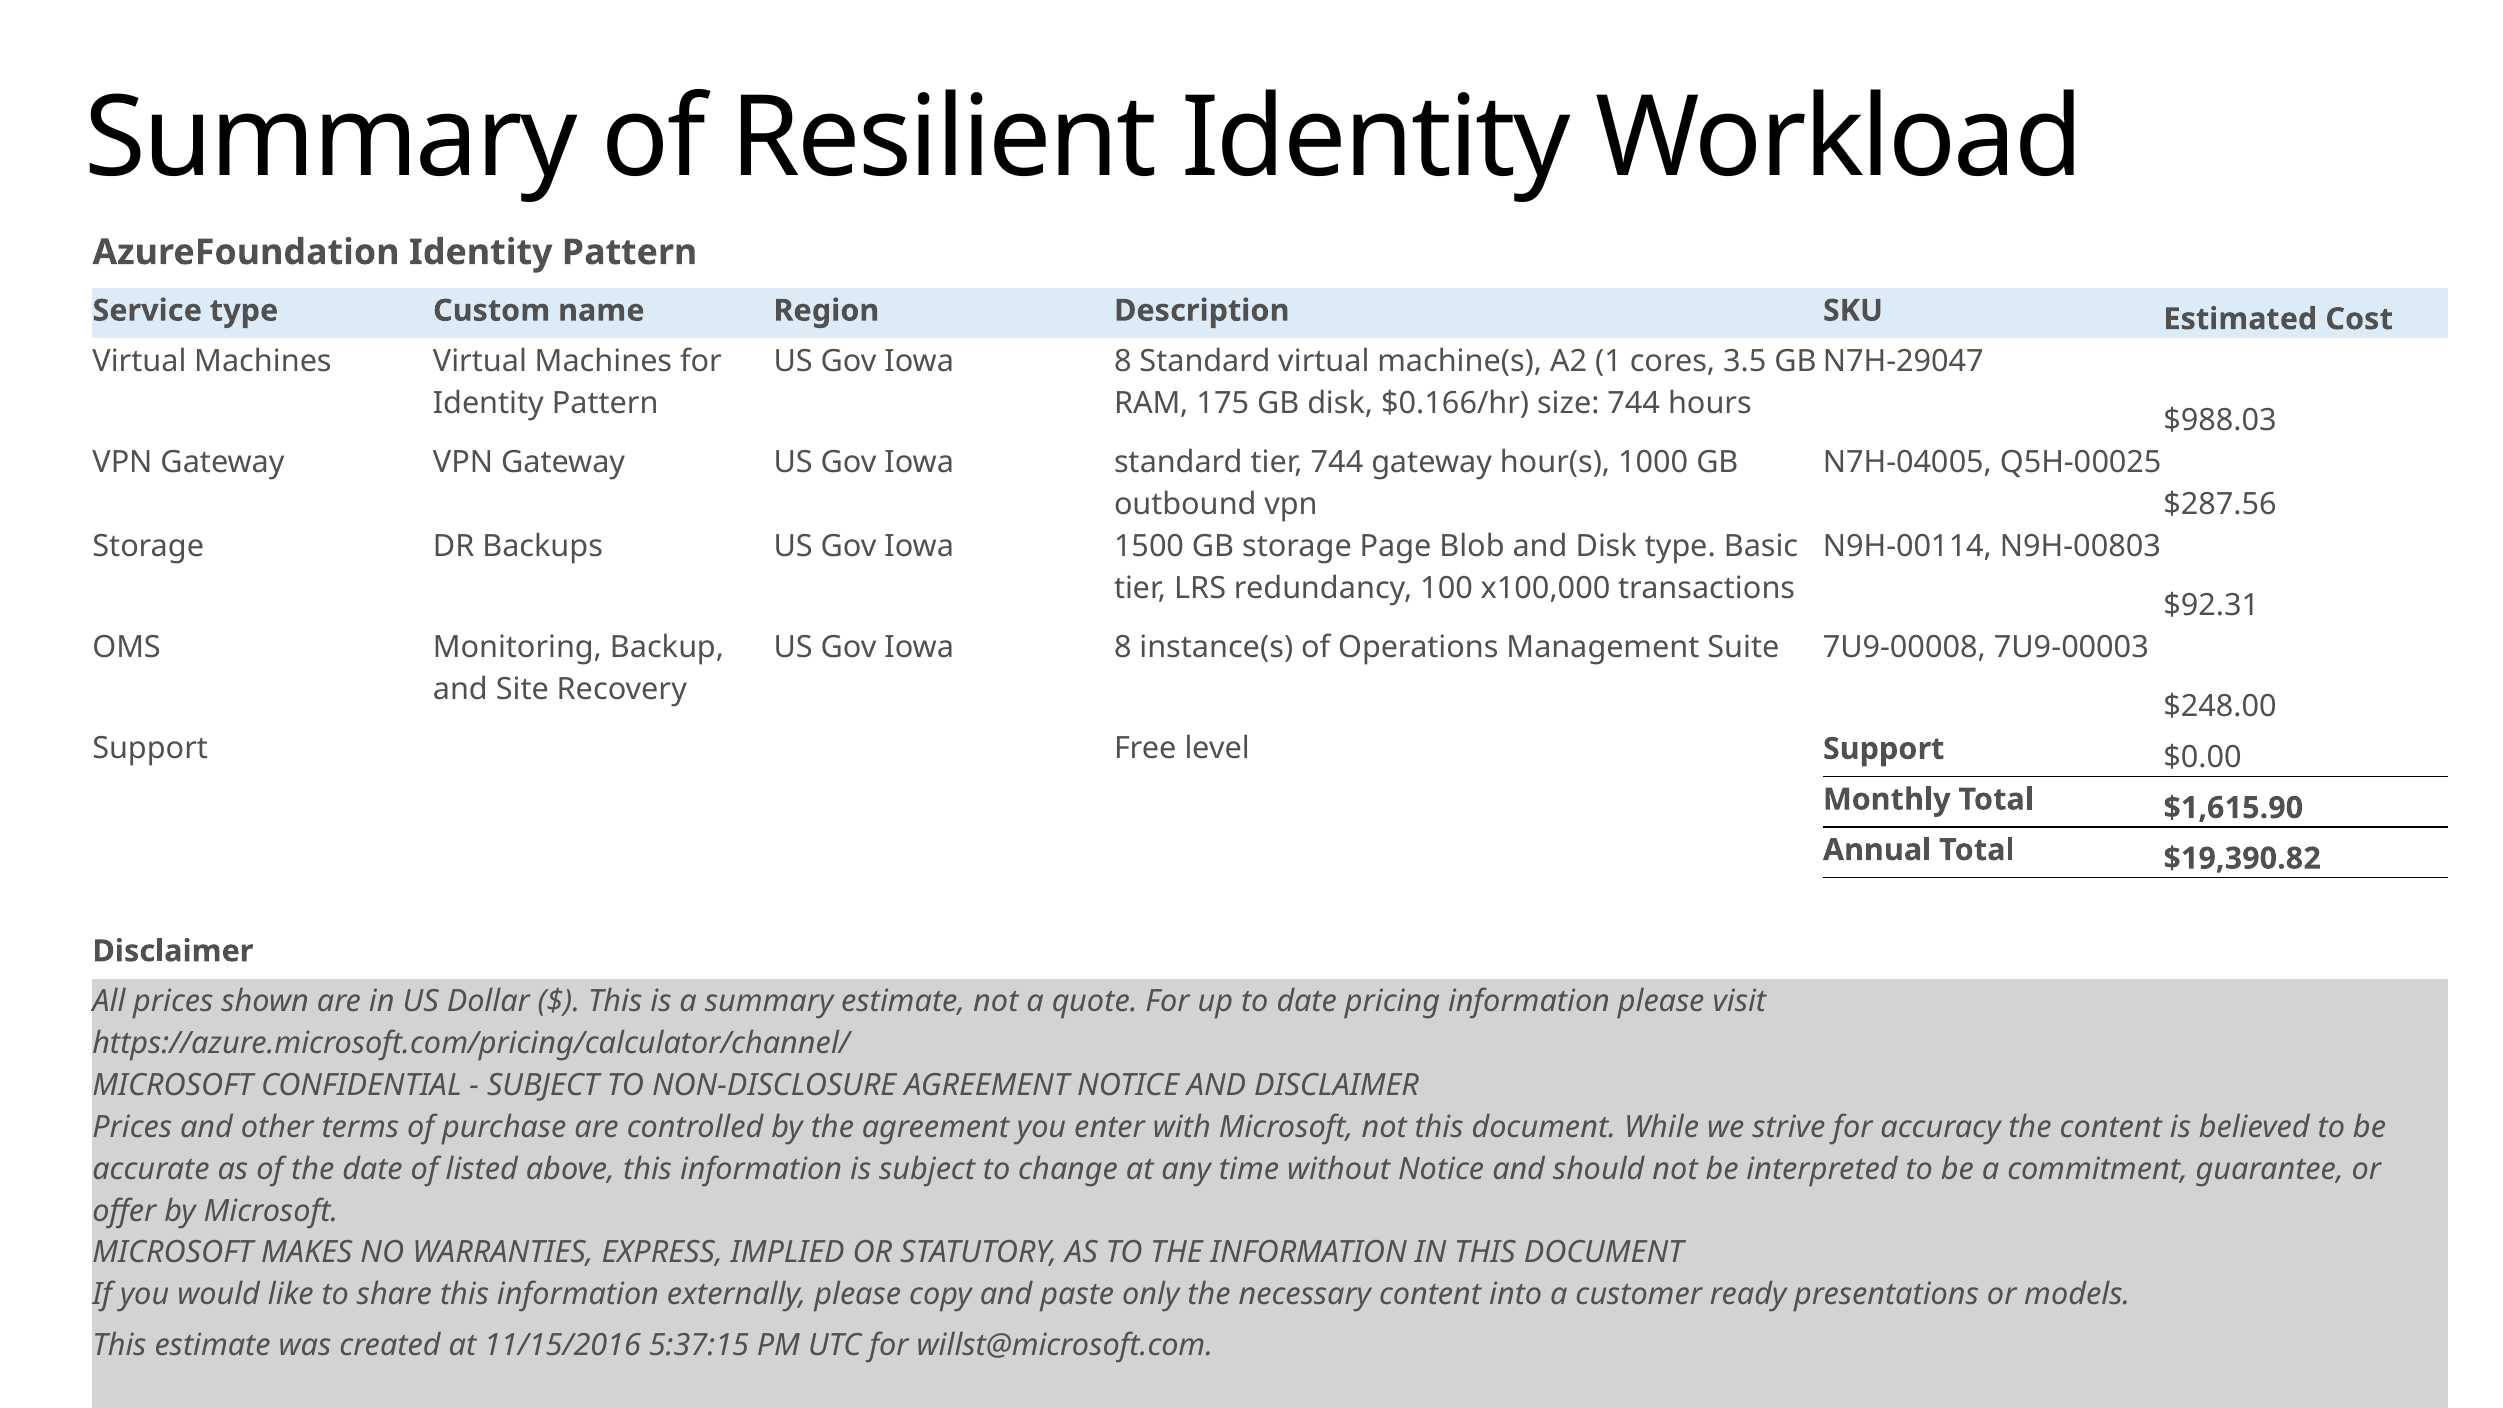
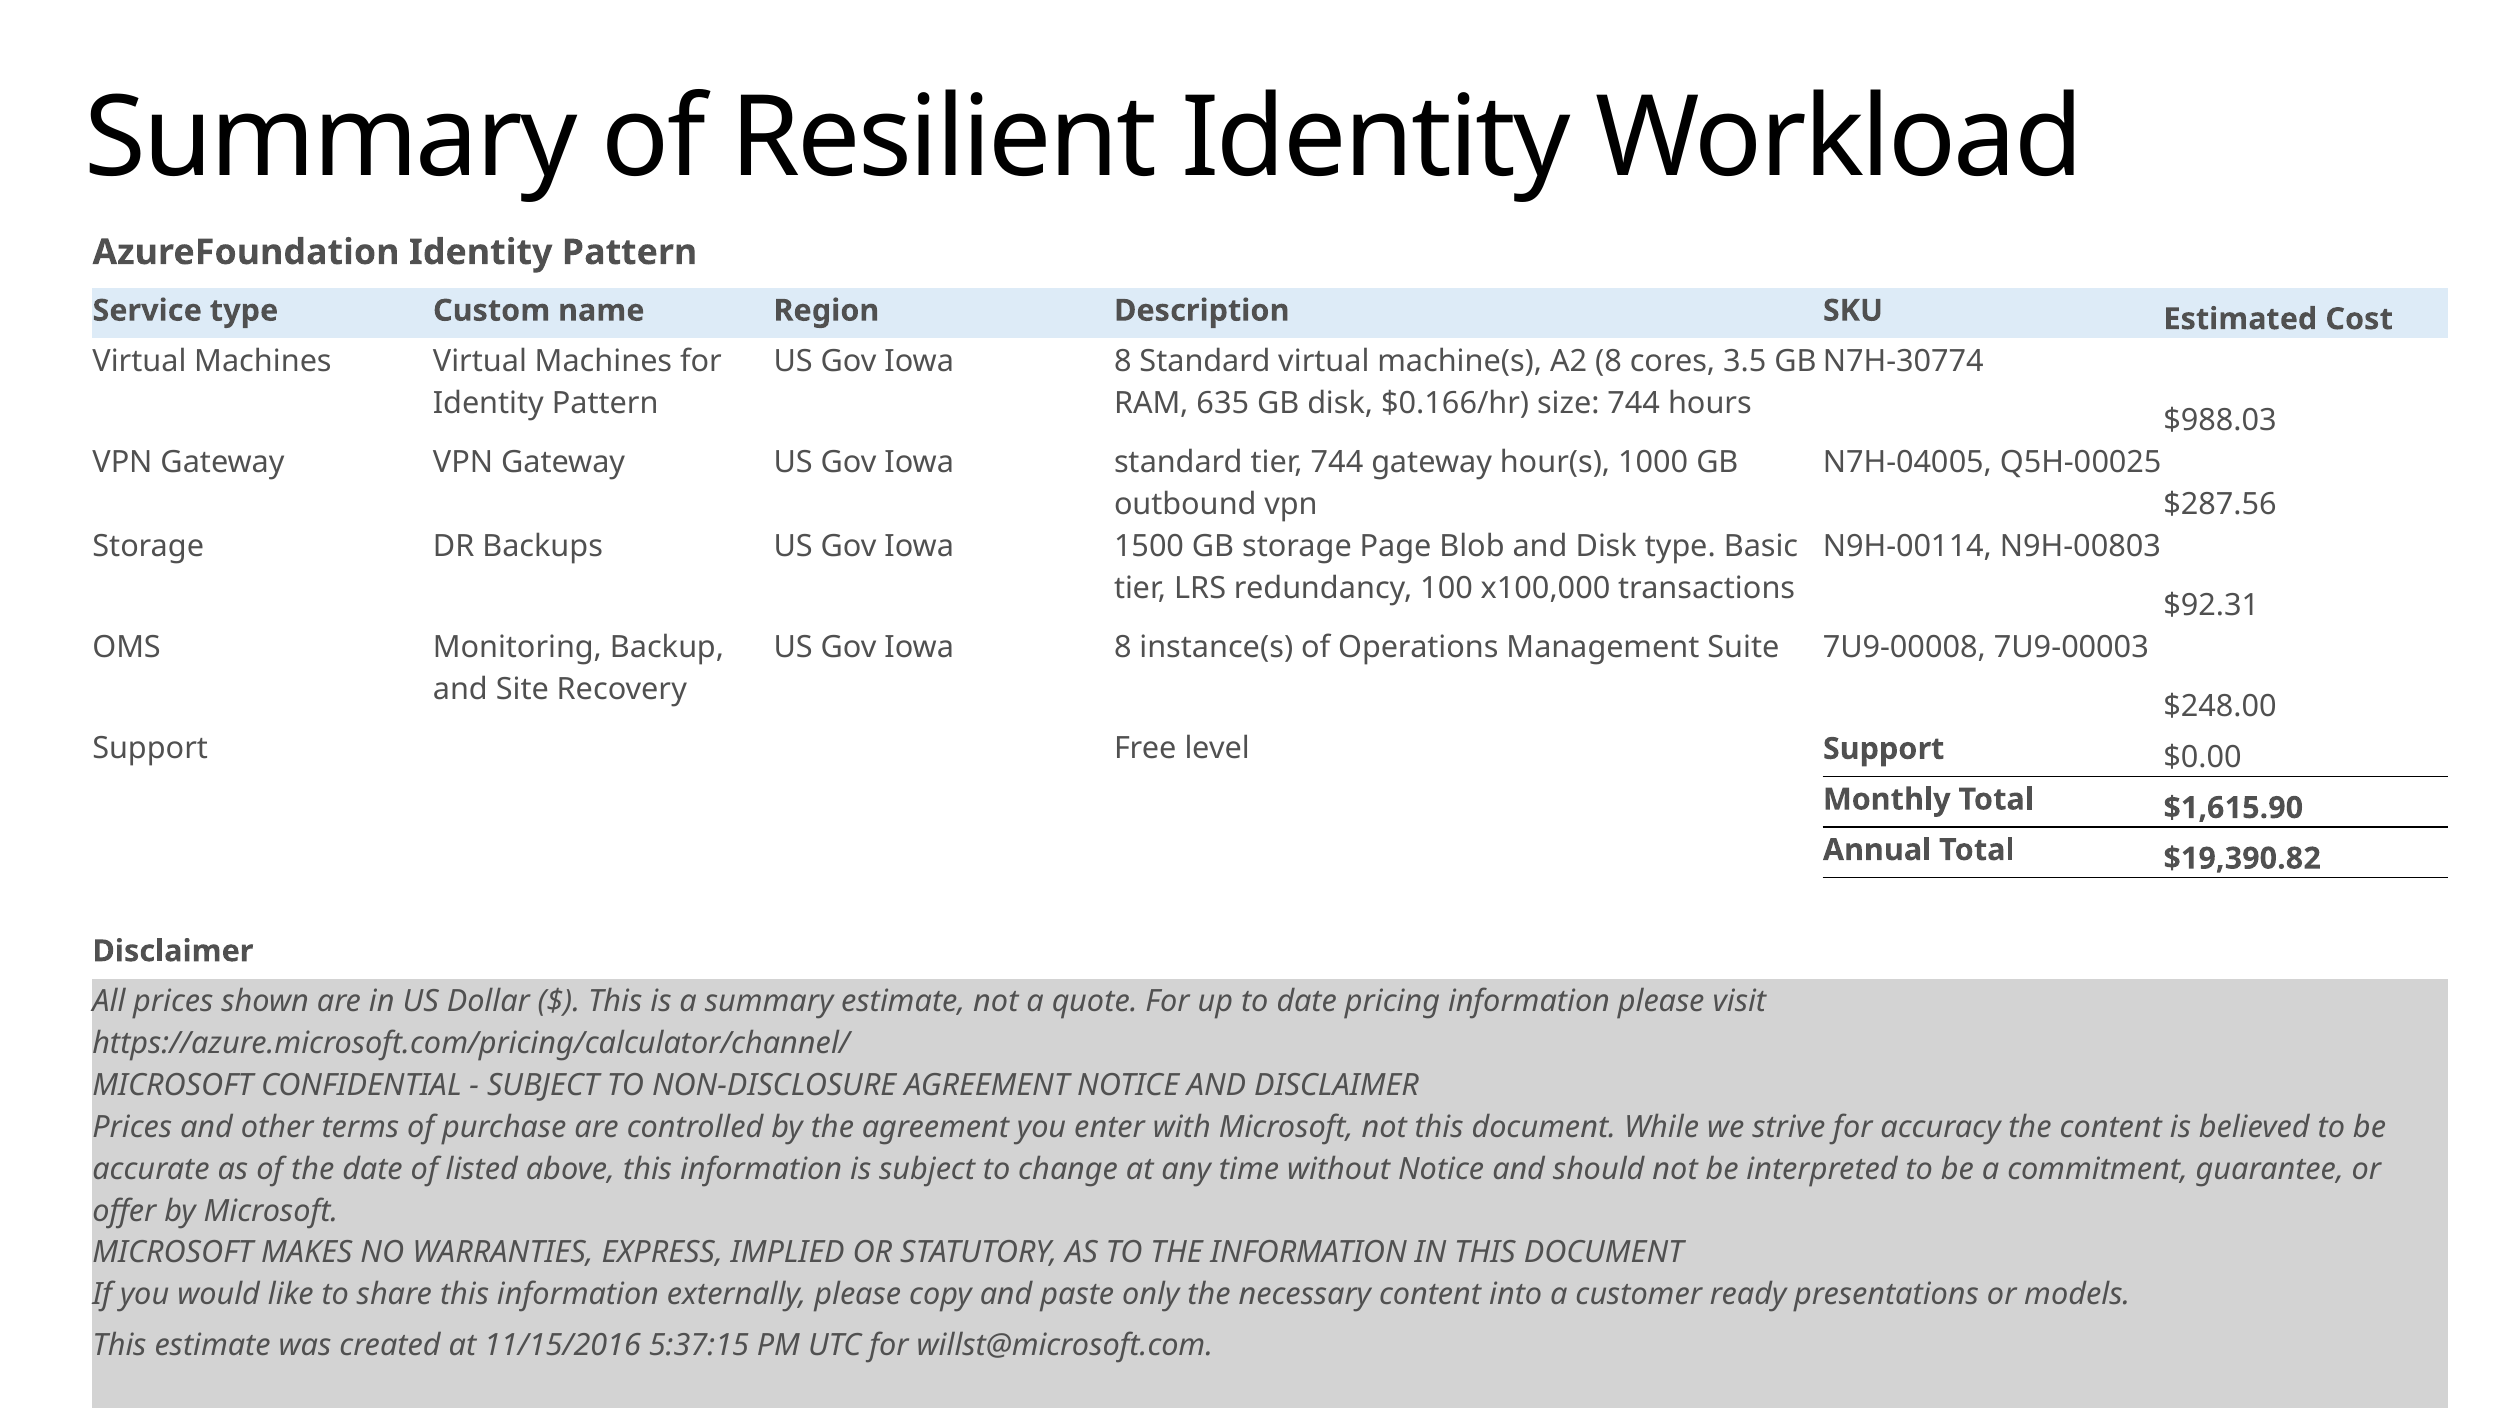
A2 1: 1 -> 8 (1609, 361)
N7H-29047: N7H-29047 -> N7H-30774 (1903, 361)
175: 175 -> 635 (1223, 403)
